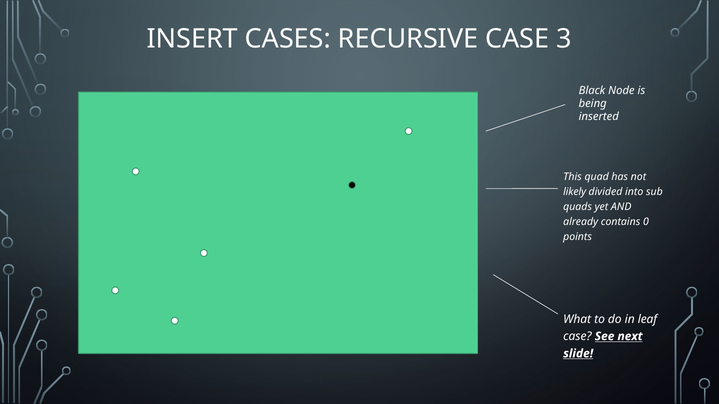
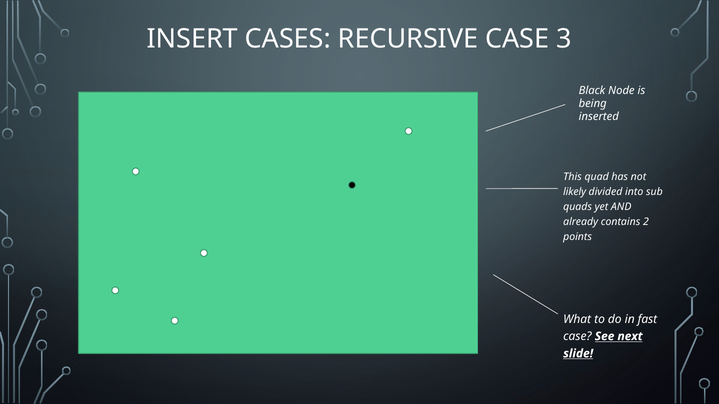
0: 0 -> 2 (646, 222)
leaf: leaf -> fast (647, 319)
